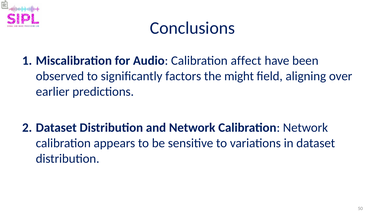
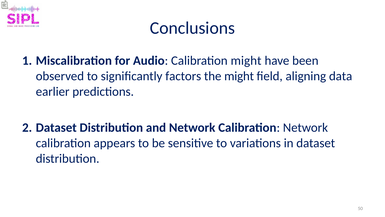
Calibration affect: affect -> might (246, 61)
over: over -> data (341, 76)
